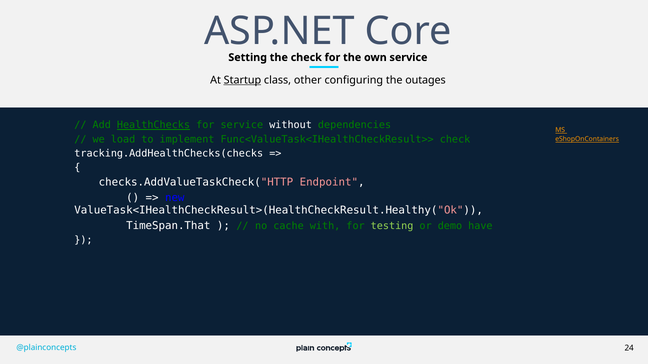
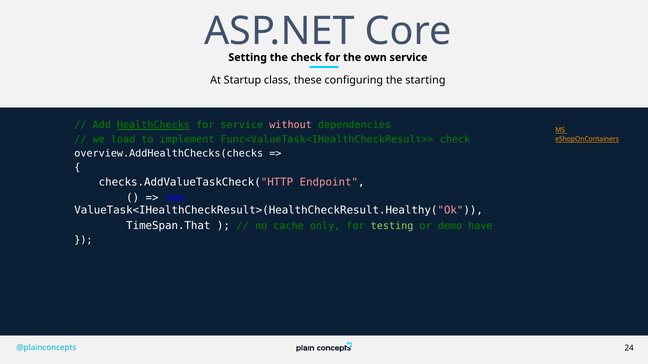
Startup underline: present -> none (242, 80)
other: other -> these (308, 80)
outages: outages -> starting (425, 80)
without colour: white -> pink (291, 125)
tracking.AddHealthChecks(checks: tracking.AddHealthChecks(checks -> overview.AddHealthChecks(checks (169, 154)
with: with -> only (325, 226)
